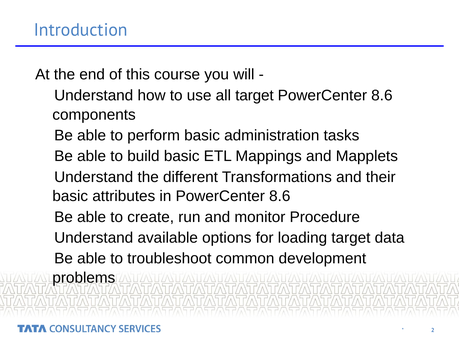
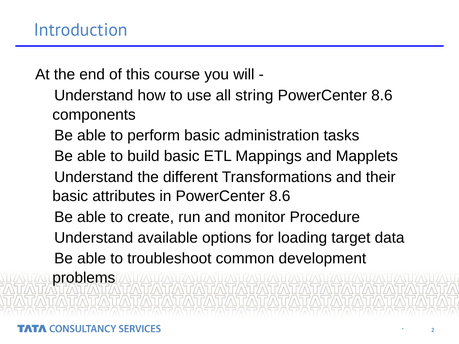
all target: target -> string (254, 95)
